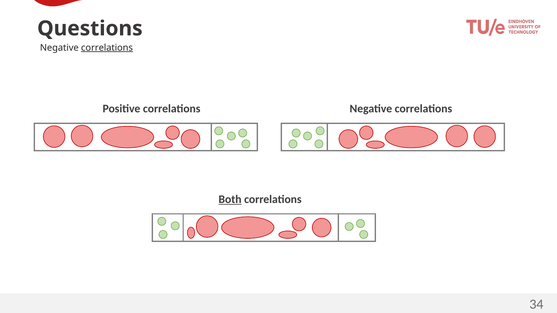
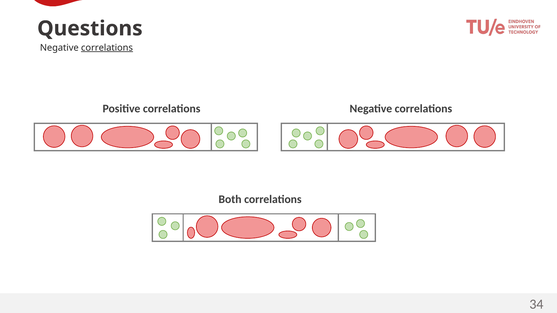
Both underline: present -> none (230, 199)
